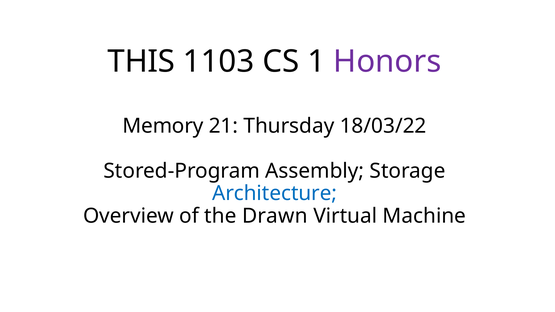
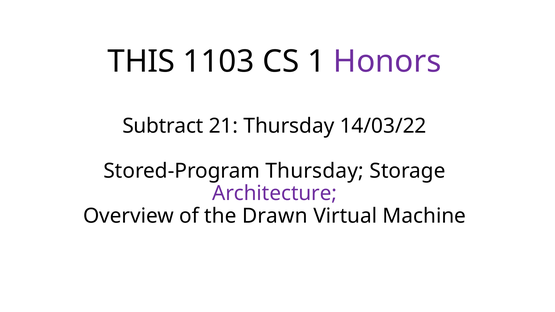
Memory: Memory -> Subtract (163, 126)
18/03/22: 18/03/22 -> 14/03/22 (383, 126)
Stored-Program Assembly: Assembly -> Thursday (315, 171)
Architecture colour: blue -> purple (275, 194)
